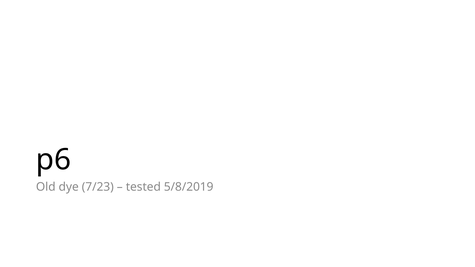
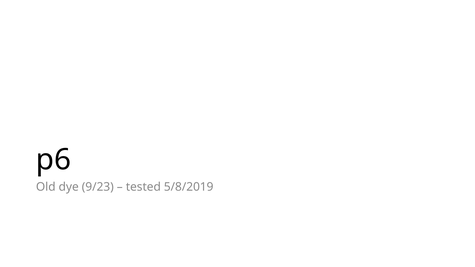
7/23: 7/23 -> 9/23 (98, 187)
